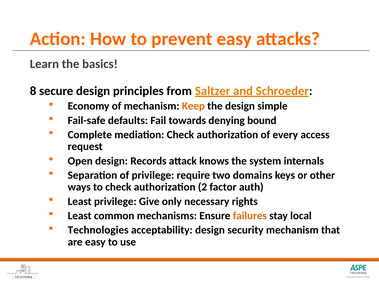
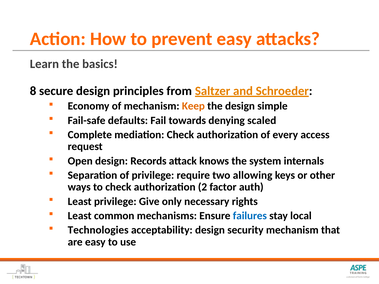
bound: bound -> scaled (262, 120)
domains: domains -> allowing (253, 175)
failures colour: orange -> blue (250, 216)
